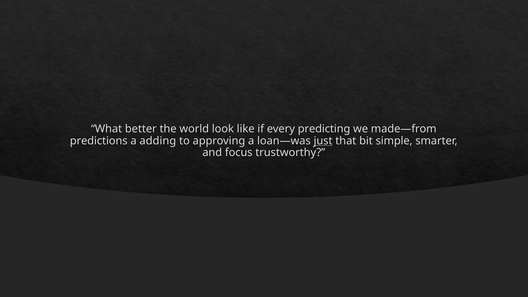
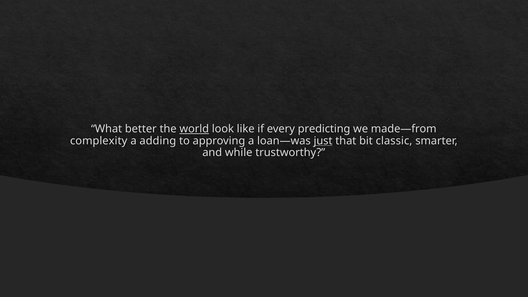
world underline: none -> present (194, 129)
predictions: predictions -> complexity (99, 141)
simple: simple -> classic (394, 141)
focus: focus -> while (239, 153)
